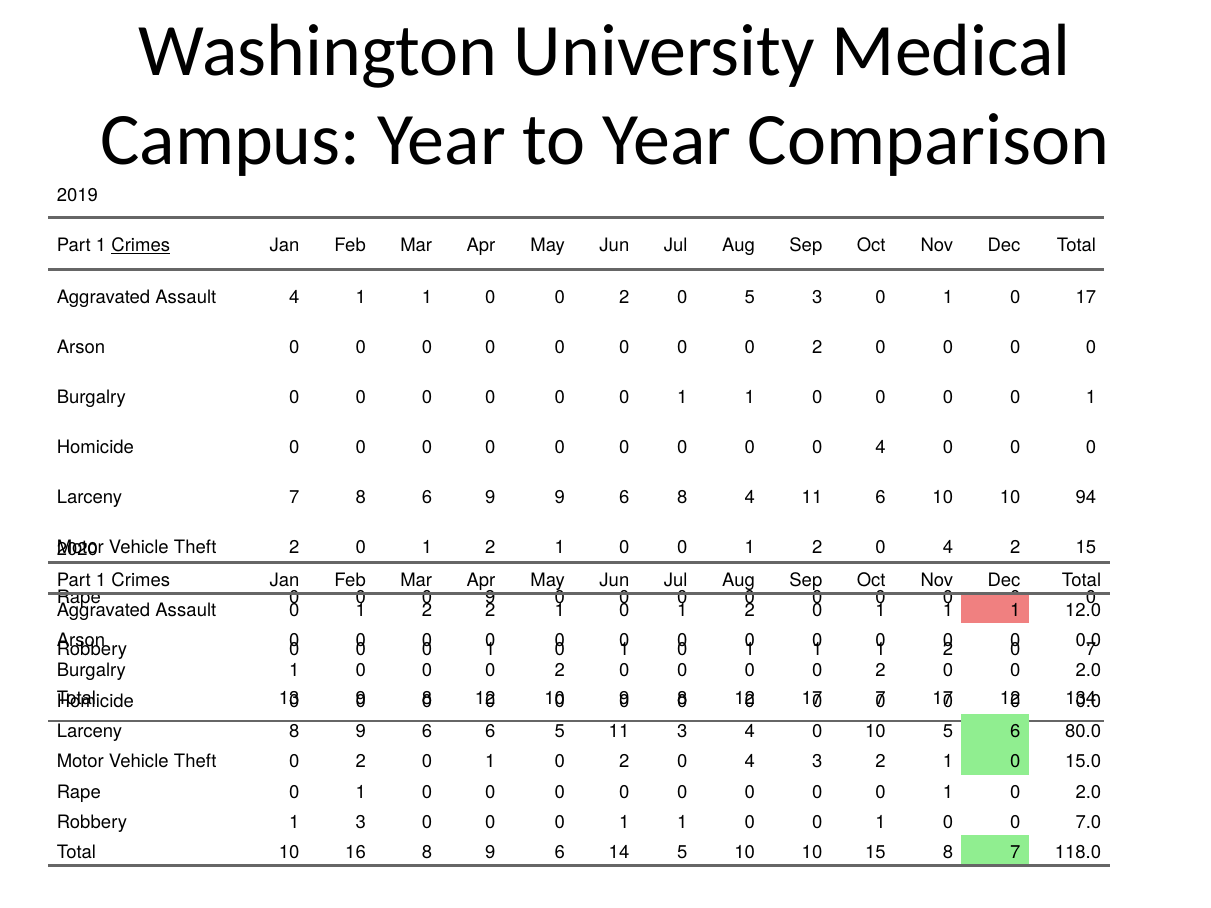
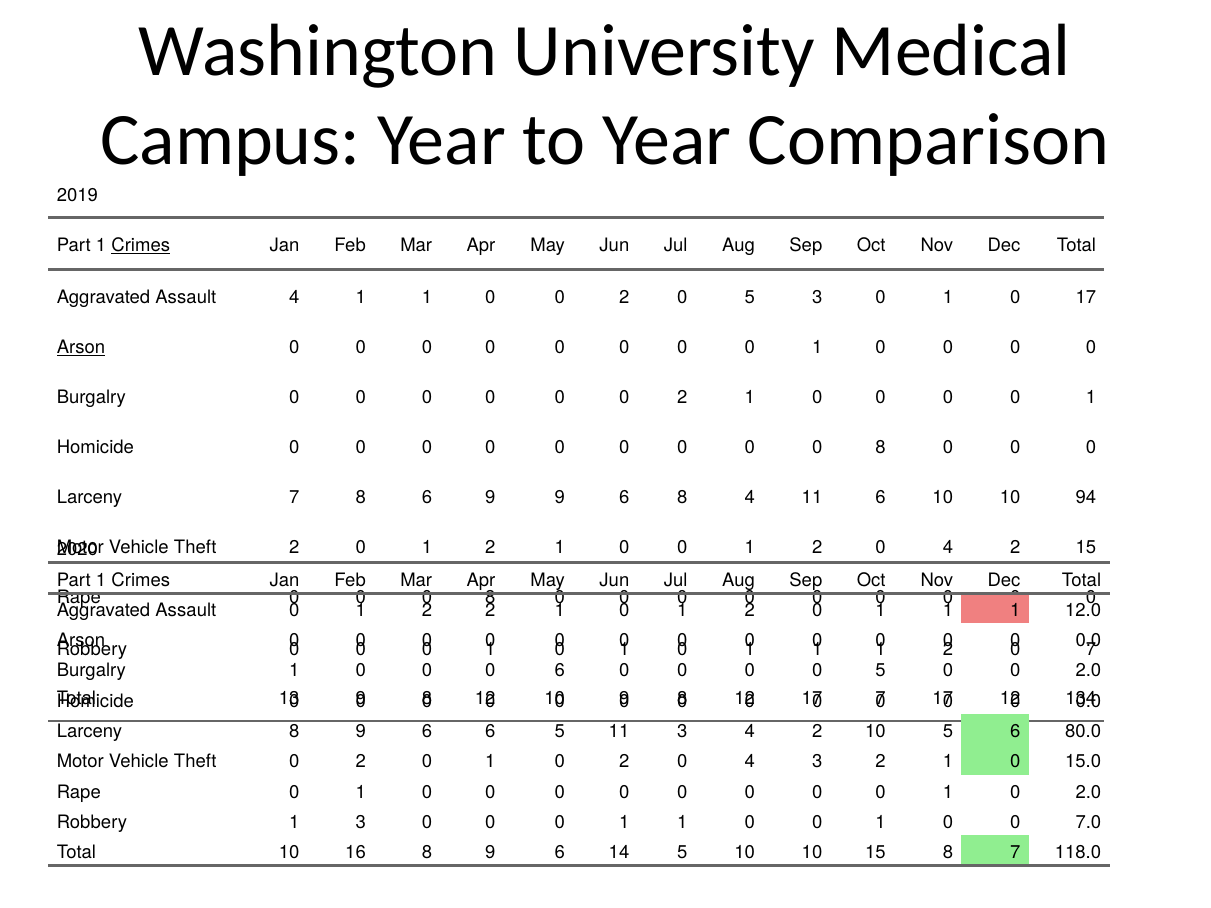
Arson underline: none -> present (81, 347)
2: 2 -> 1 (817, 347)
1: 1 -> 2 (682, 397)
4: 4 -> 8 (880, 447)
9: 9 -> 8 (490, 597)
2: 2 -> 6 (560, 671)
2: 2 -> 5 (880, 671)
3 4 0: 0 -> 2 (817, 732)
